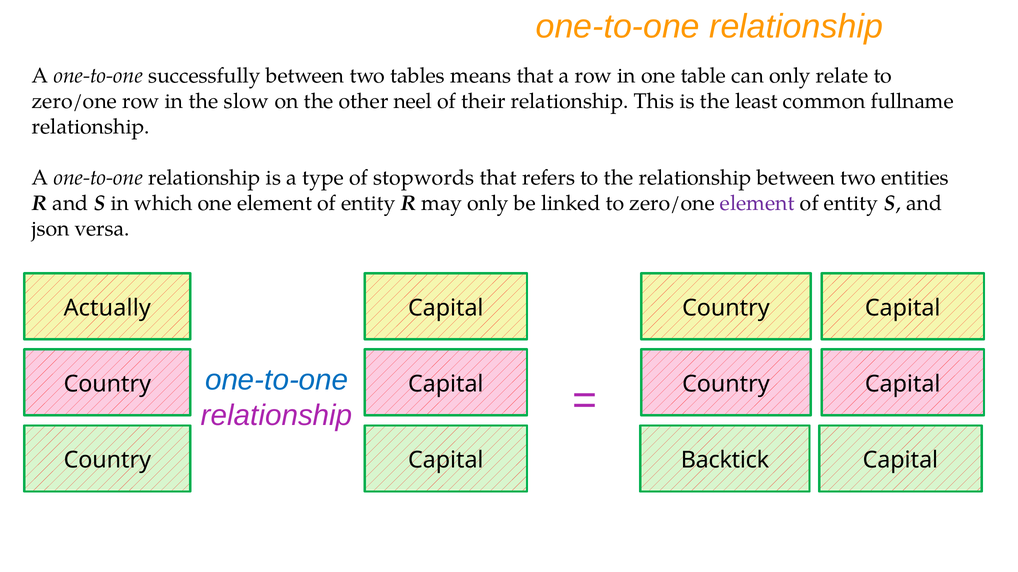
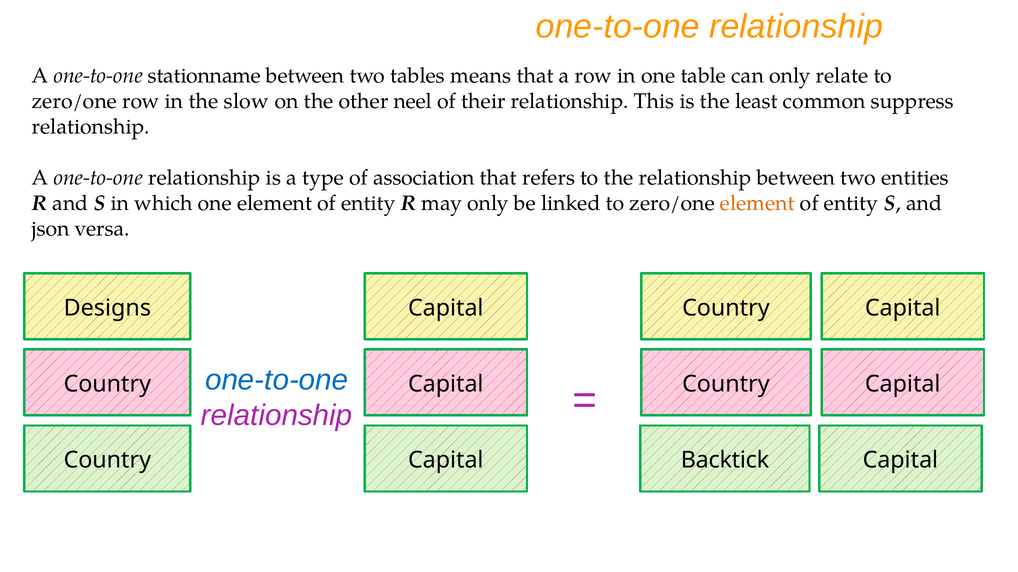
successfully: successfully -> stationname (205, 76)
fullname: fullname -> suppress (912, 101)
stopwords: stopwords -> association (424, 178)
element colour: purple -> orange (757, 203)
Actually: Actually -> Designs (107, 308)
